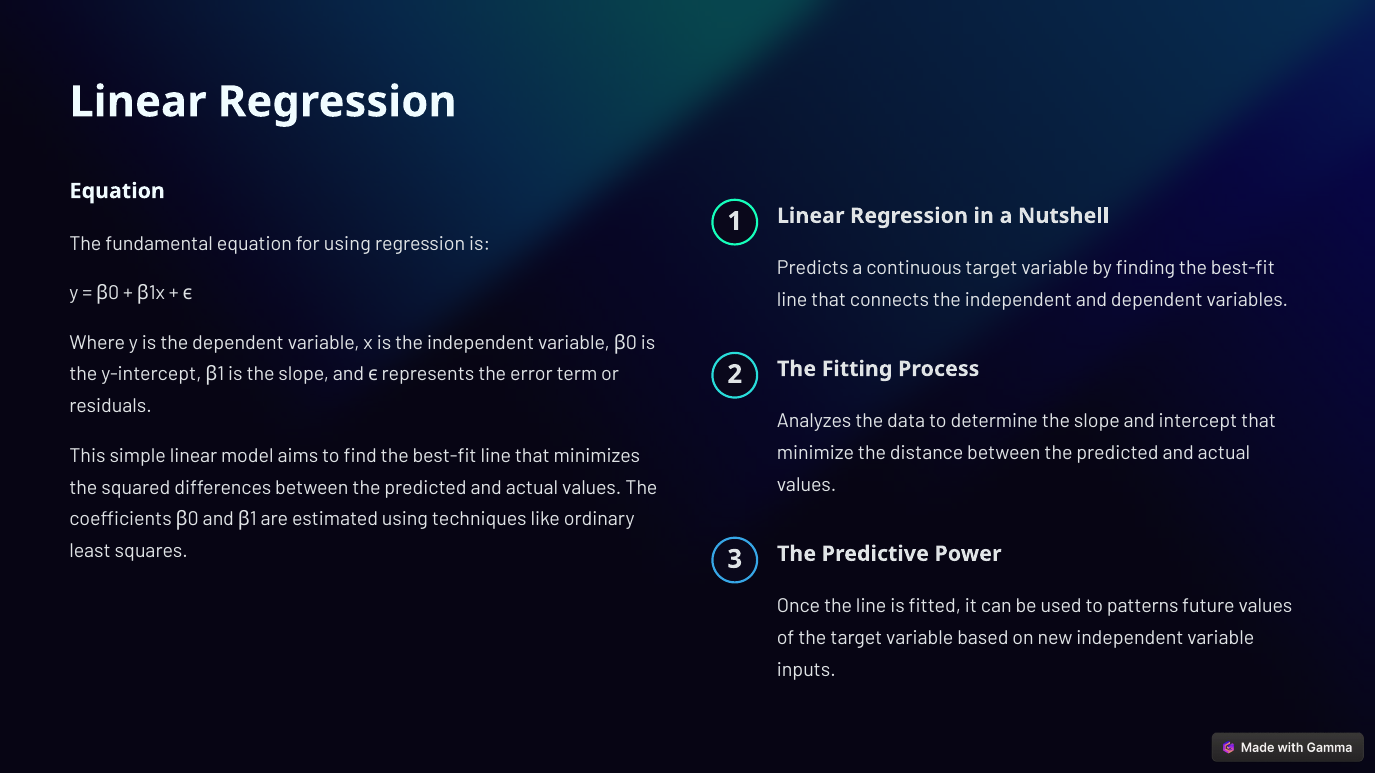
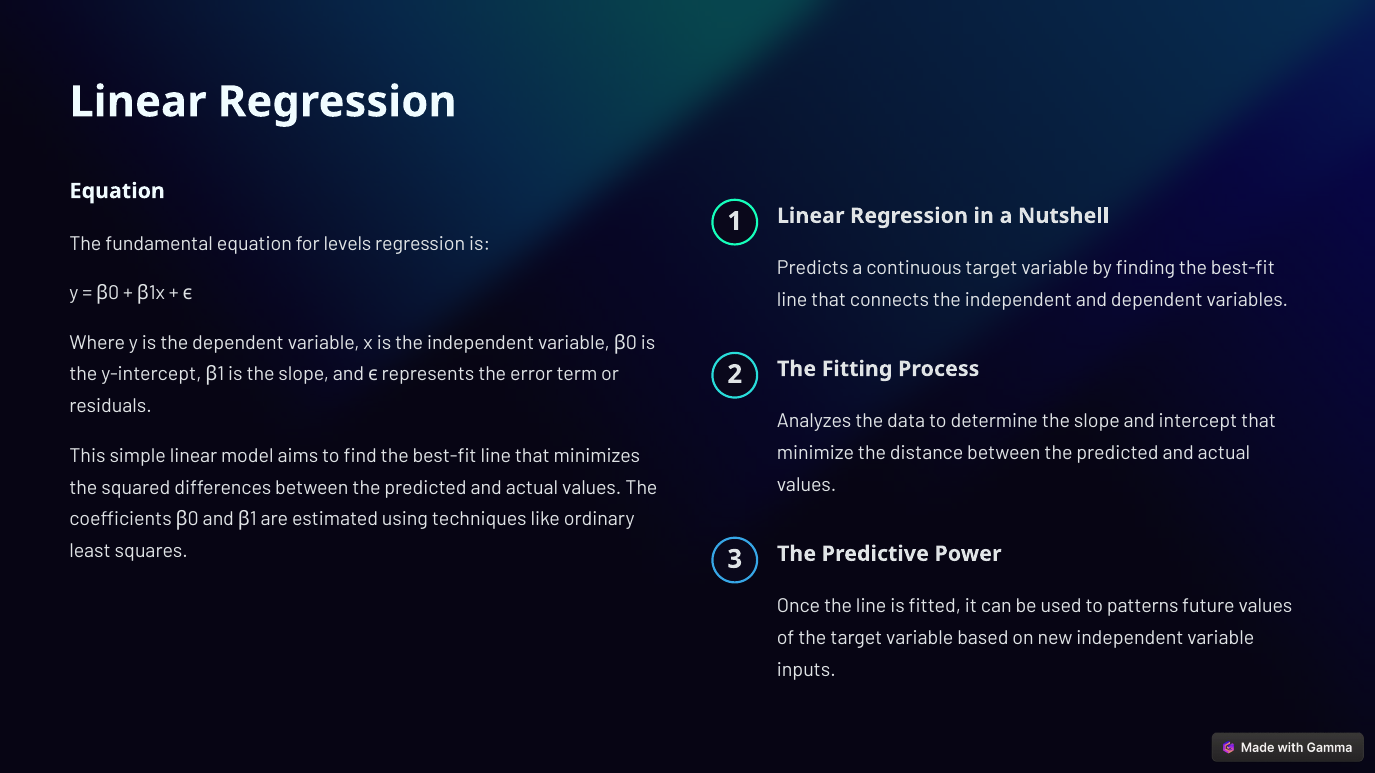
for using: using -> levels (347, 244)
